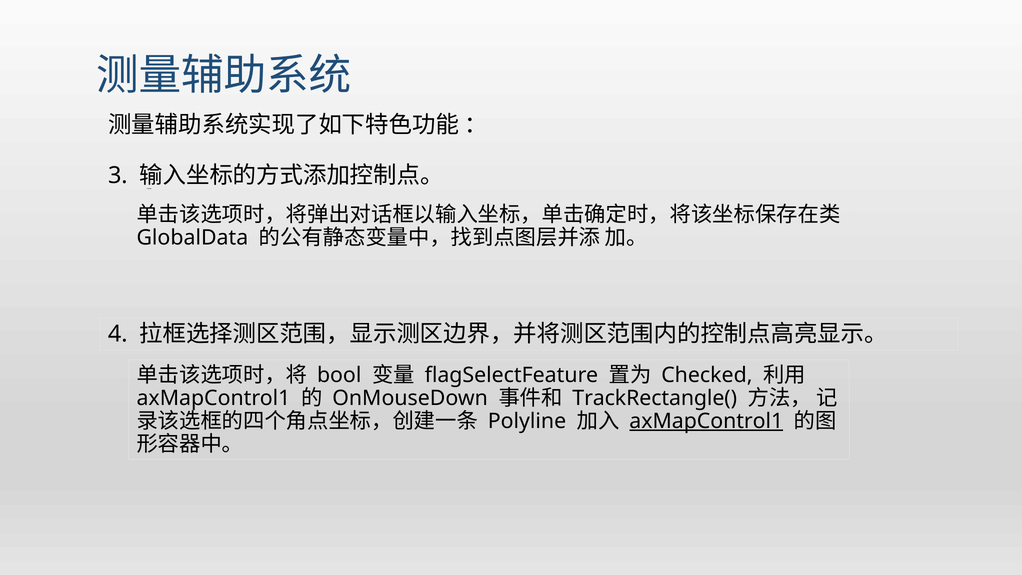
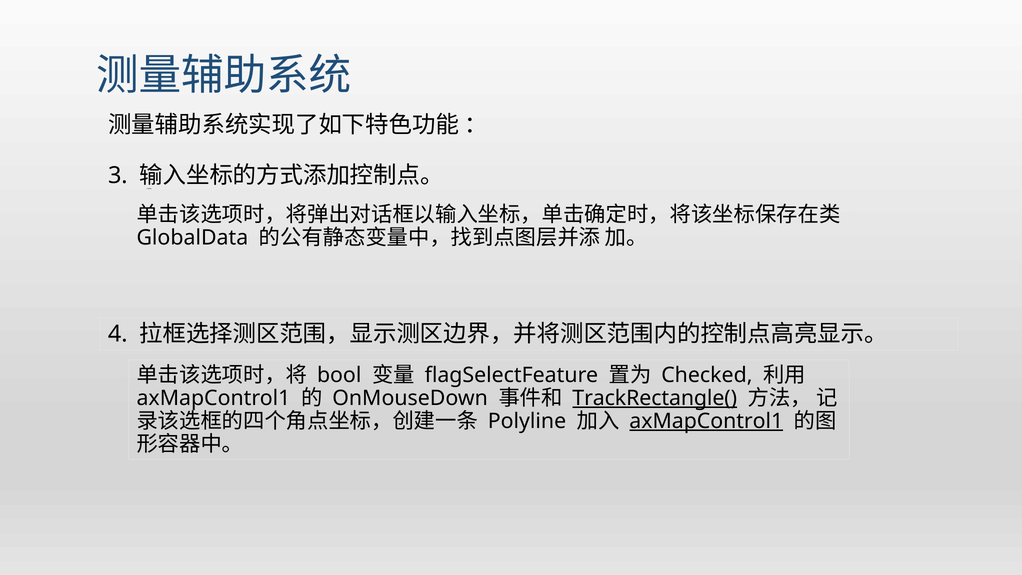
TrackRectangle( underline: none -> present (655, 398)
